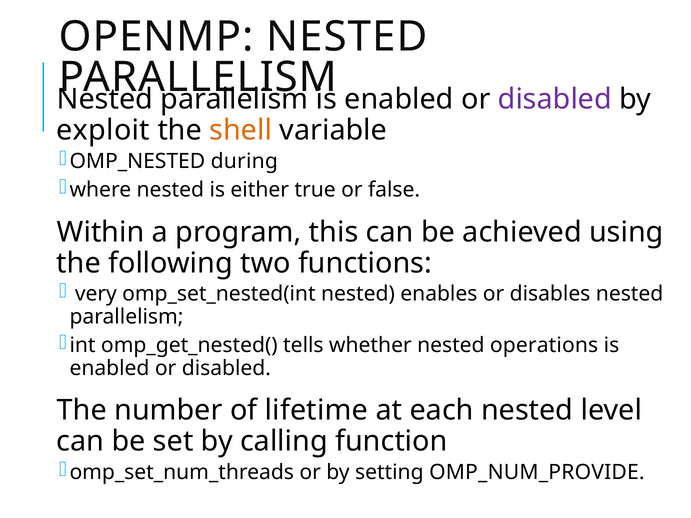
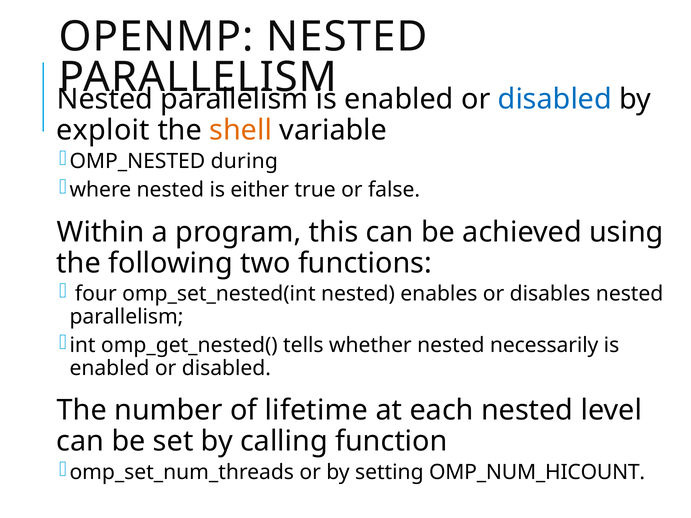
disabled colour: purple -> blue (555, 99)
very: very -> four (96, 294)
operations: operations -> necessarily (544, 345)
OMP_NUM_PROVIDE: OMP_NUM_PROVIDE -> OMP_NUM_HICOUNT (537, 472)
